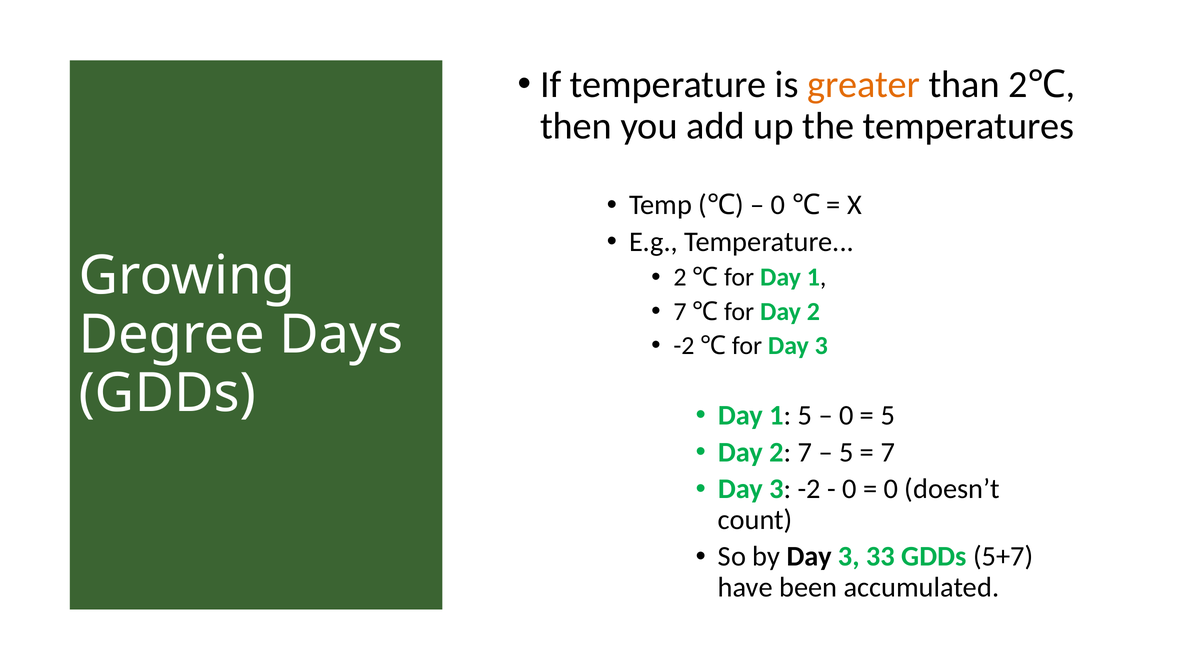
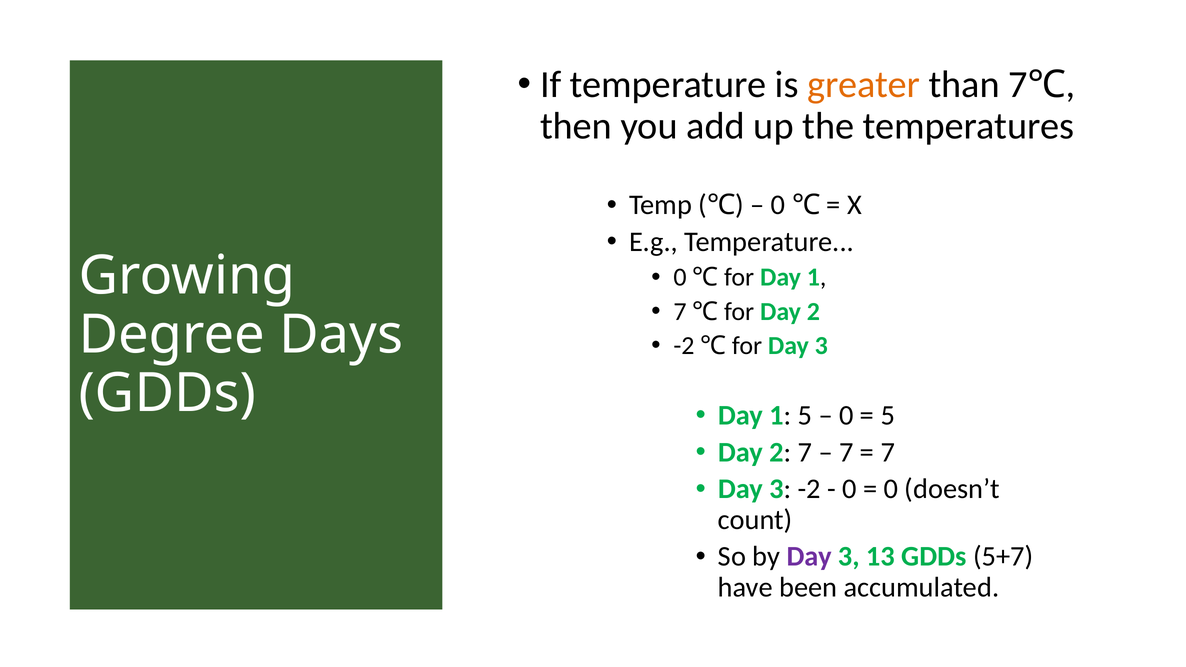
than 2: 2 -> 7 (1018, 85)
2: 2 -> 0 (680, 277)
5: 5 -> 7 (846, 452)
Day colour: black -> purple (809, 557)
33: 33 -> 13 (880, 557)
